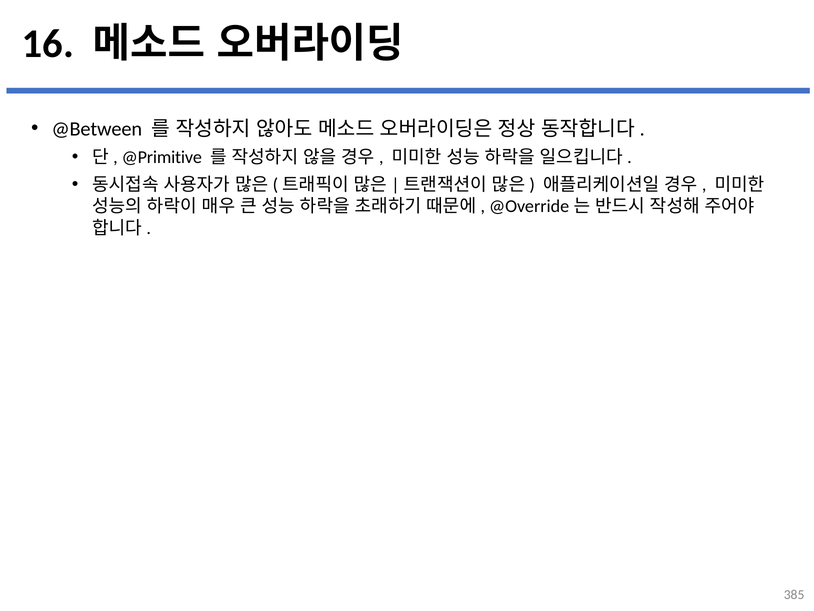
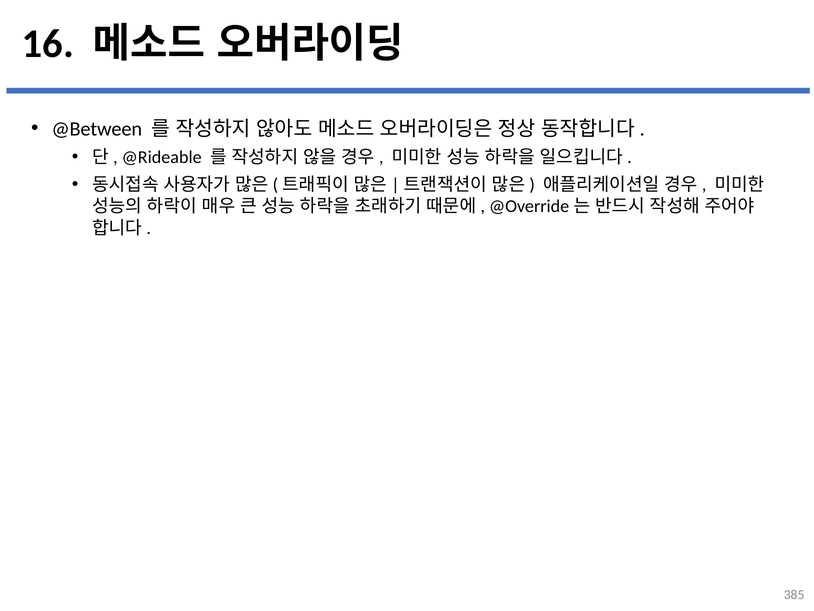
@Primitive: @Primitive -> @Rideable (162, 157)
